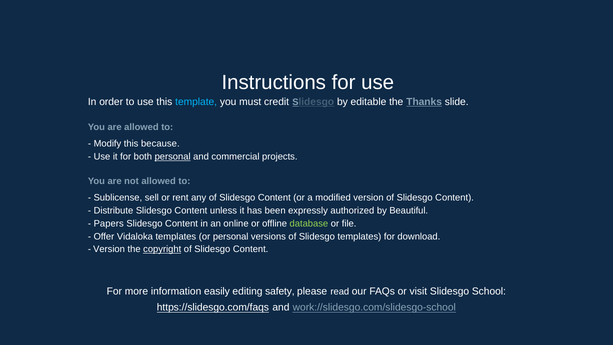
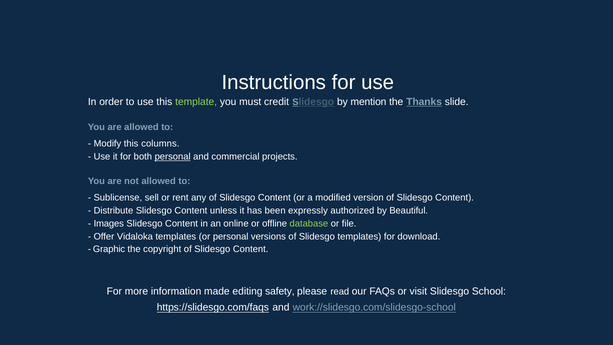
template colour: light blue -> light green (196, 102)
editable: editable -> mention (369, 102)
because: because -> columns (160, 144)
Papers: Papers -> Images (109, 223)
Version: Version -> Graphic (109, 249)
copyright underline: present -> none (162, 249)
easily: easily -> made (217, 291)
